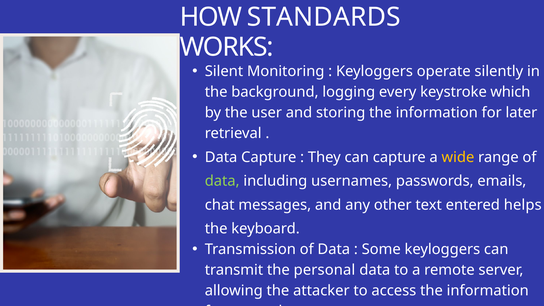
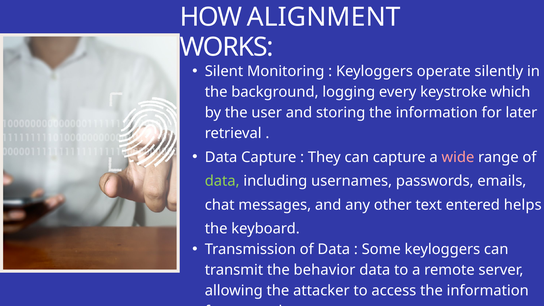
STANDARDS: STANDARDS -> ALIGNMENT (324, 17)
wide colour: yellow -> pink (458, 157)
personal: personal -> behavior (324, 270)
